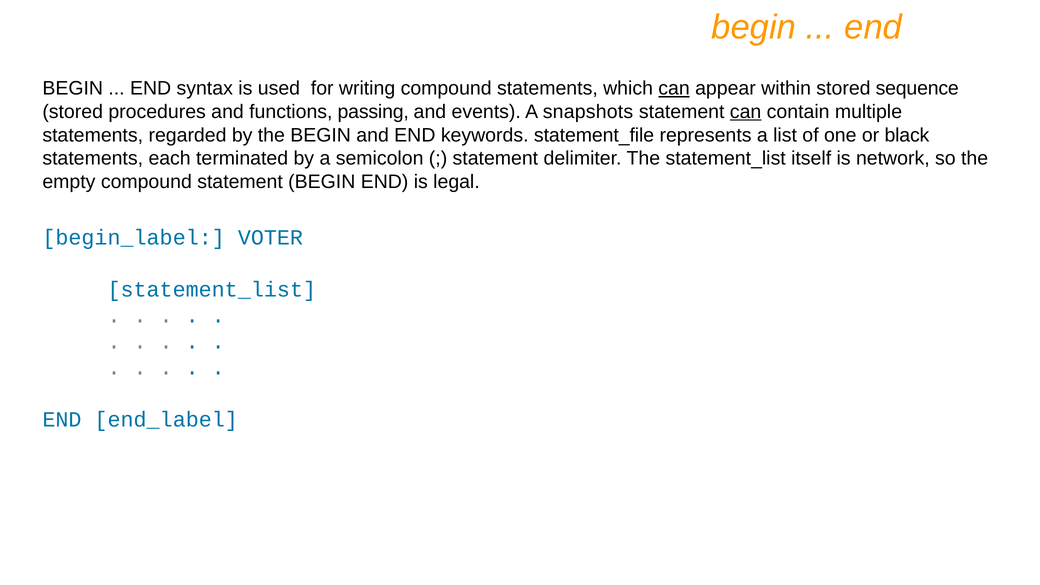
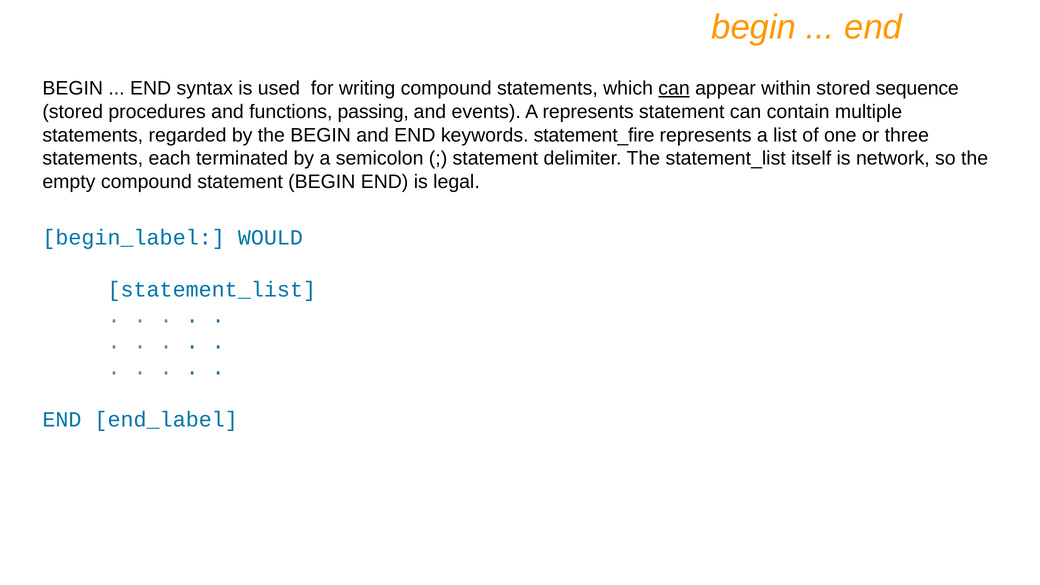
A snapshots: snapshots -> represents (588, 112)
can underline: present -> none (746, 112)
statement_file: statement_file -> statement_fire (594, 135)
black: black -> three (907, 135)
VOTER: VOTER -> WOULD (270, 238)
